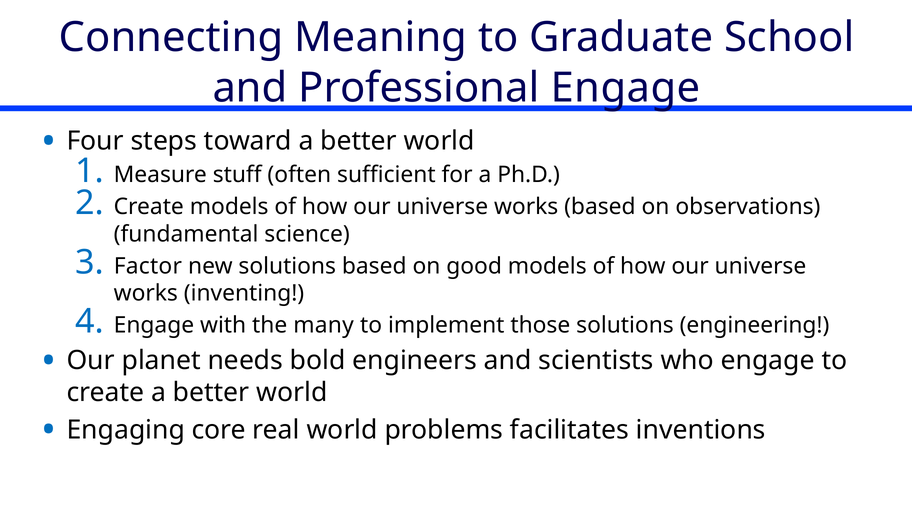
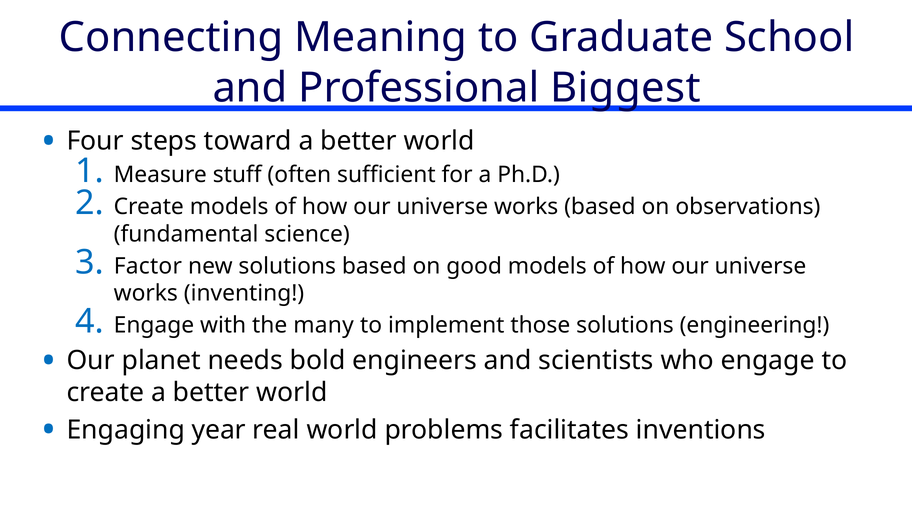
Professional Engage: Engage -> Biggest (625, 88)
core: core -> year (219, 430)
